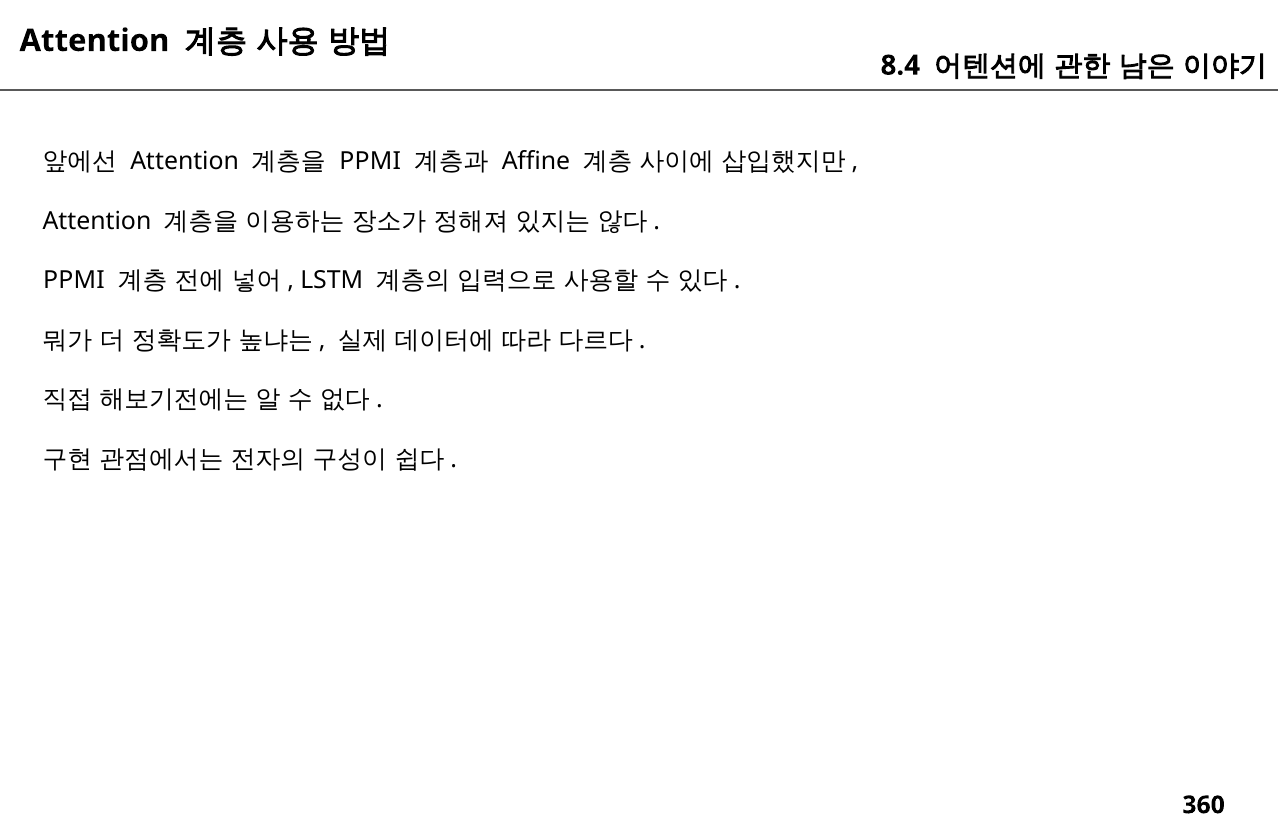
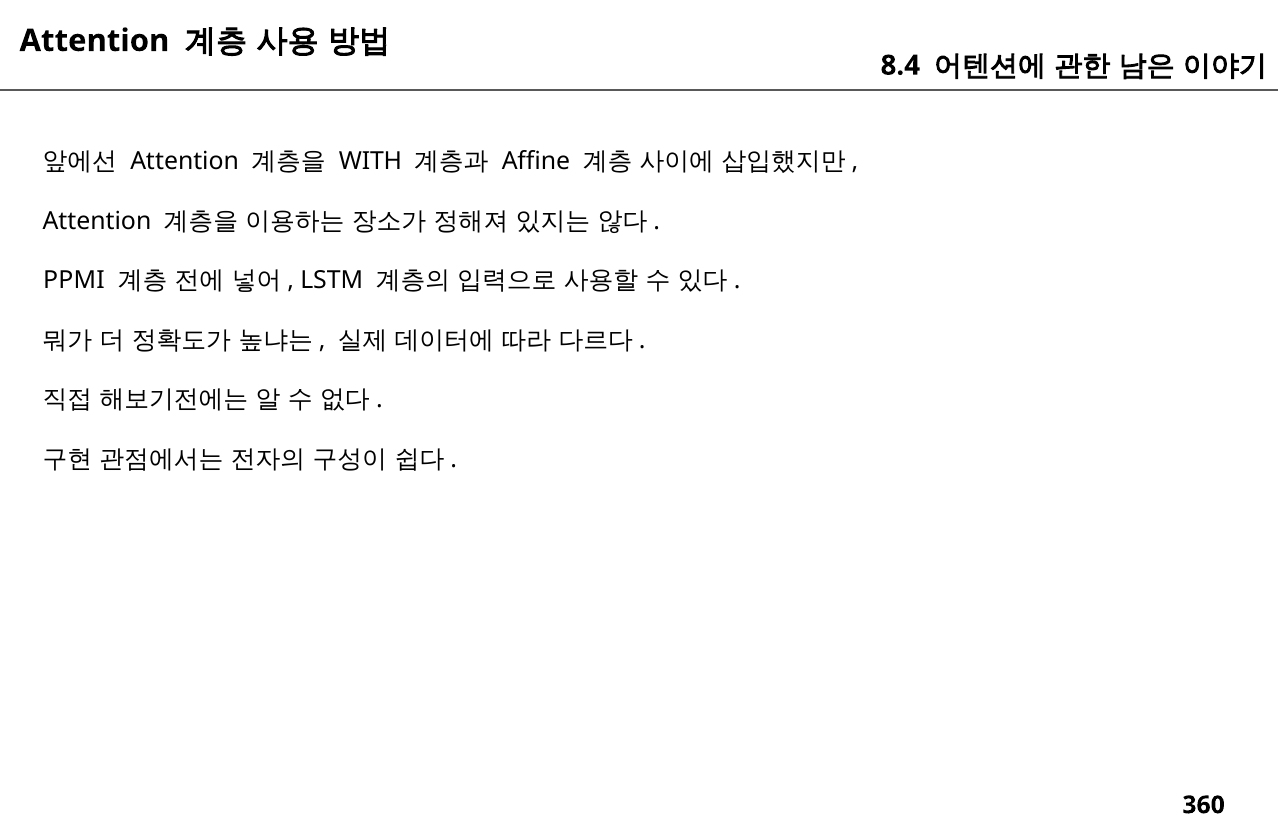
PPMI: PPMI -> WITH (370, 161)
